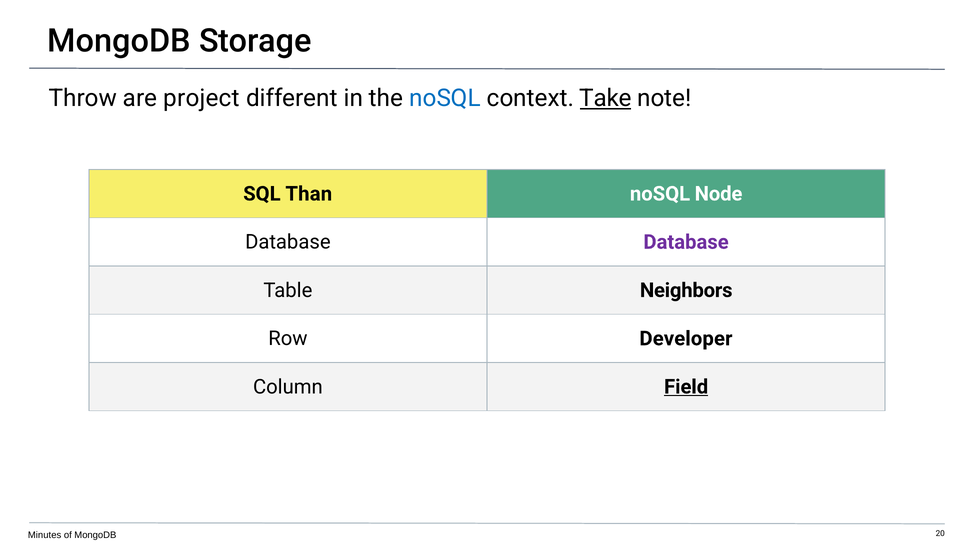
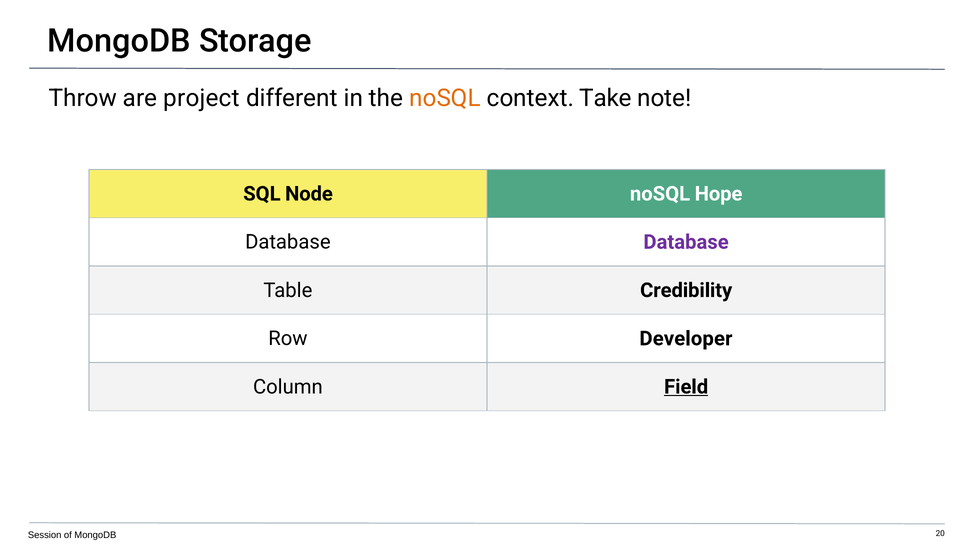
noSQL colour: blue -> orange (445, 98)
Take underline: present -> none (606, 98)
Than: Than -> Node (309, 194)
Node: Node -> Hope (719, 194)
Neighbors: Neighbors -> Credibility (686, 290)
Minutes: Minutes -> Session (45, 535)
